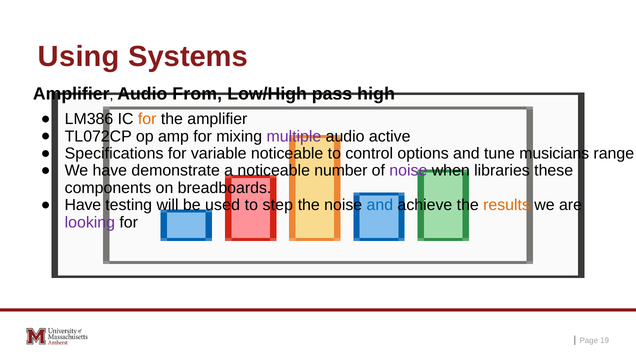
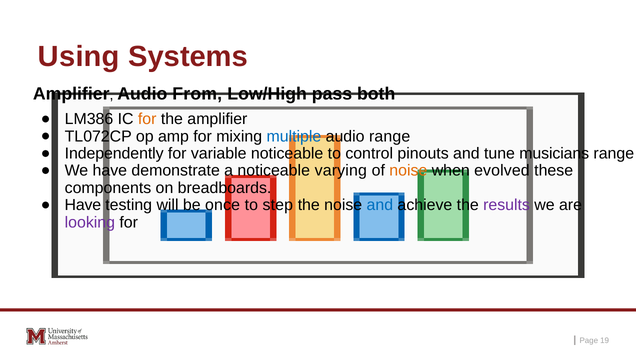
high: high -> both (376, 94)
multiple colour: purple -> blue (294, 136)
audio active: active -> range (390, 136)
Specifications: Specifications -> Independently (114, 153)
options: options -> pinouts (423, 153)
number: number -> varying (341, 171)
noise colour: purple -> orange (408, 171)
libraries: libraries -> evolved (502, 171)
used: used -> once (223, 205)
results colour: orange -> purple (507, 205)
